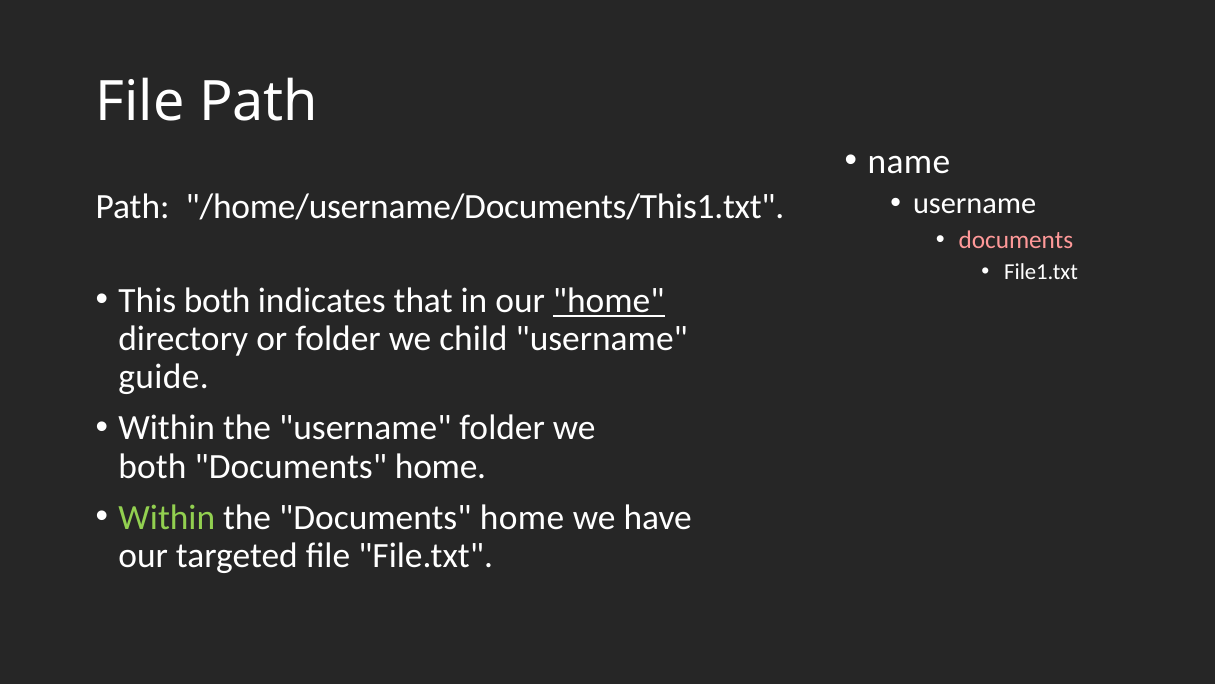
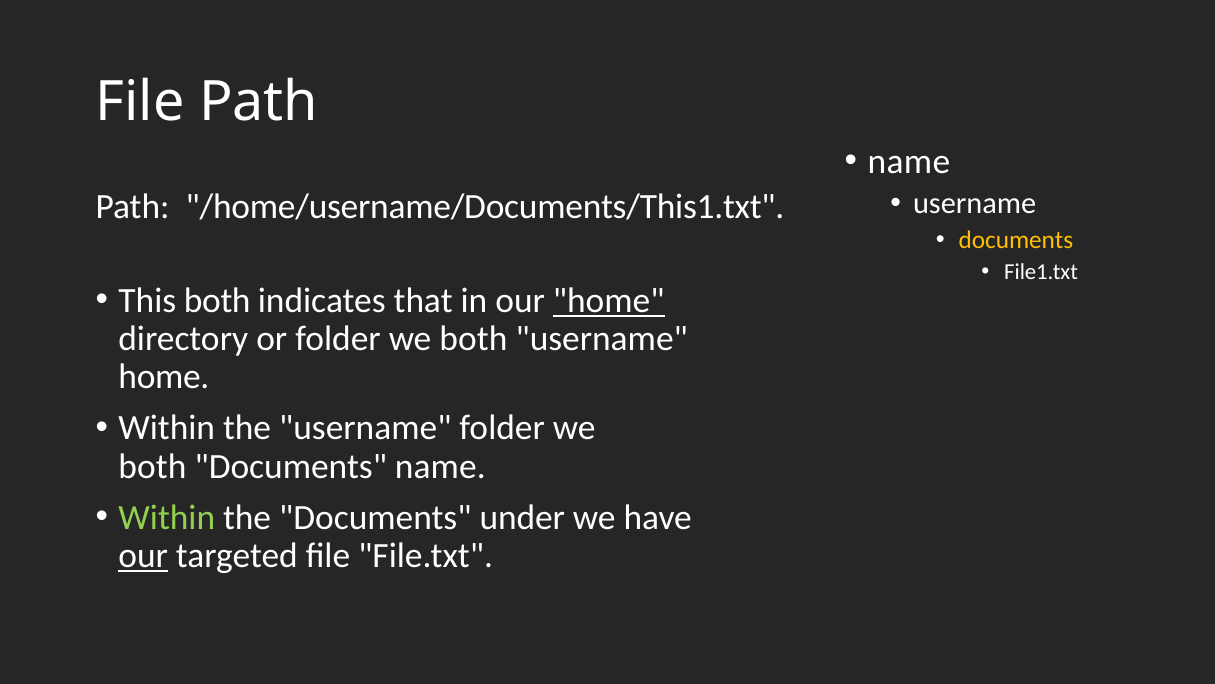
documents colour: pink -> yellow (1016, 240)
or folder we child: child -> both (473, 339)
guide: guide -> home (164, 377)
home: home -> name (440, 466)
the Documents home: home -> under (522, 517)
our underline: none -> present (143, 555)
